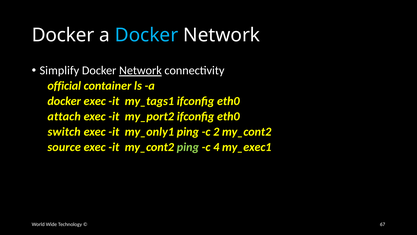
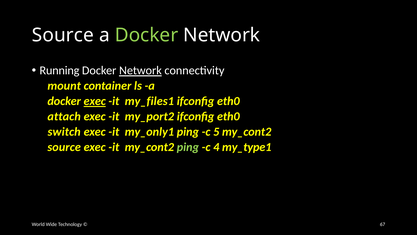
Docker: Docker -> Source (63, 35)
Docker colour: light blue -> light green (147, 35)
Simplify: Simplify -> Running (60, 70)
official: official -> mount (64, 86)
exec underline: none -> present (95, 101)
my_tags1: my_tags1 -> my_files1 (149, 101)
2: 2 -> 5 (216, 132)
my_exec1: my_exec1 -> my_type1 (247, 147)
